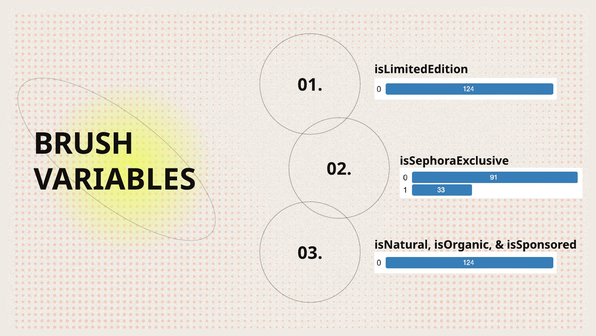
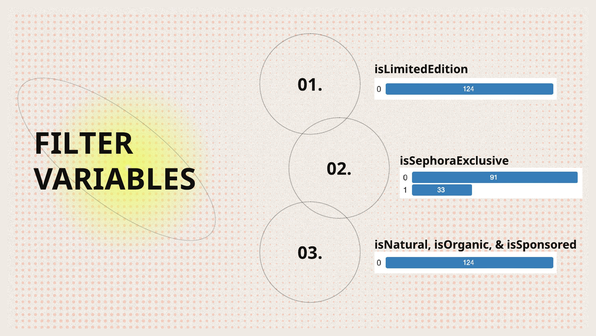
BRUSH: BRUSH -> FILTER (83, 143)
